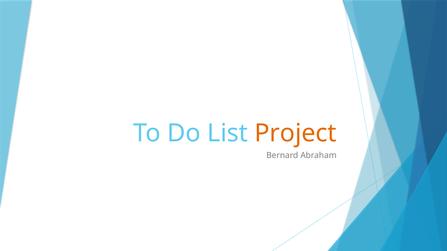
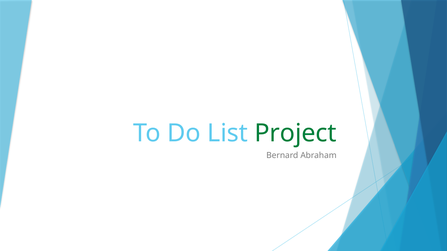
Project colour: orange -> green (296, 133)
